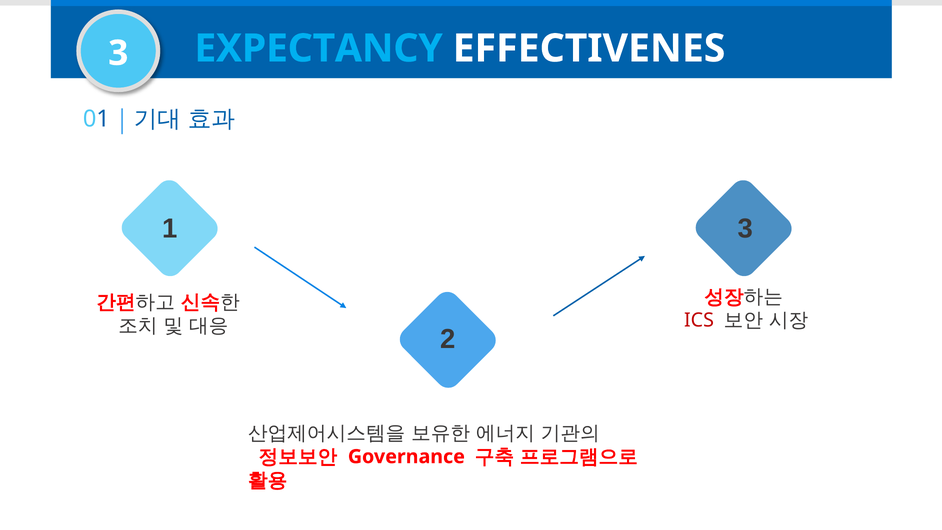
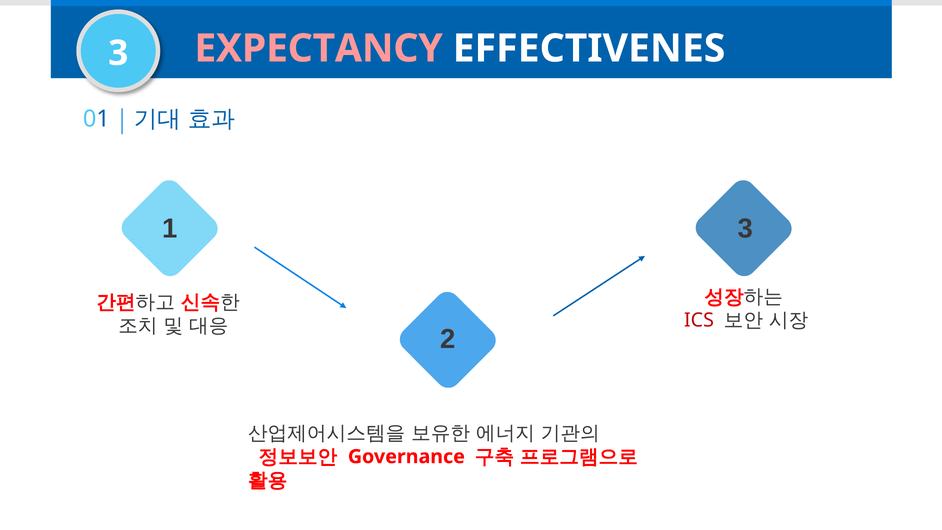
EXPECTANCY colour: light blue -> pink (319, 49)
